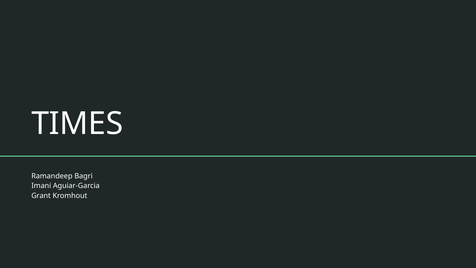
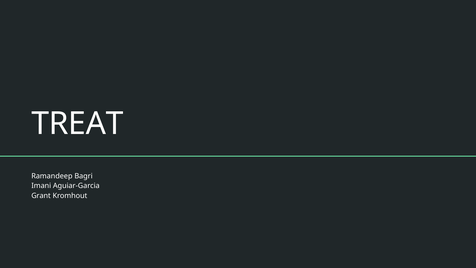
TIMES: TIMES -> TREAT (77, 124)
